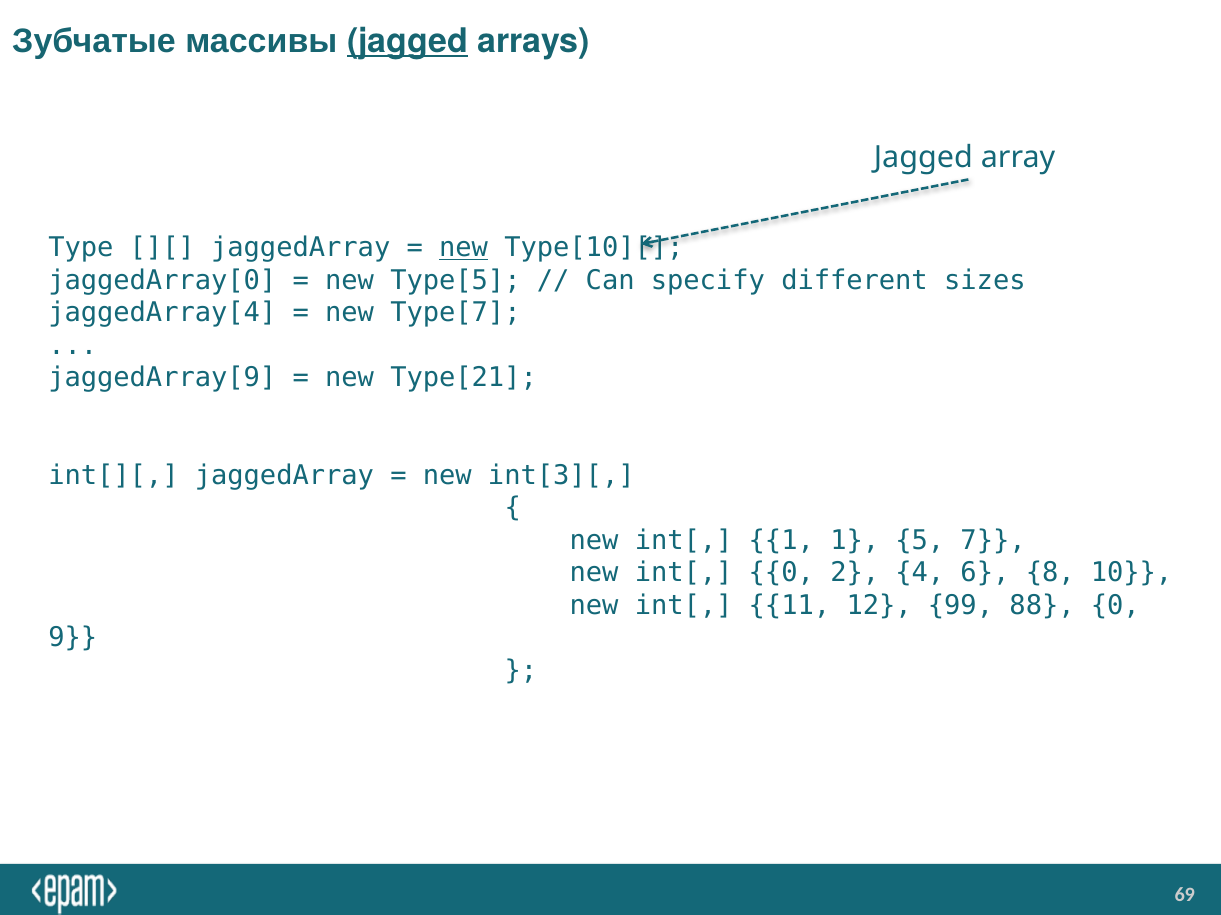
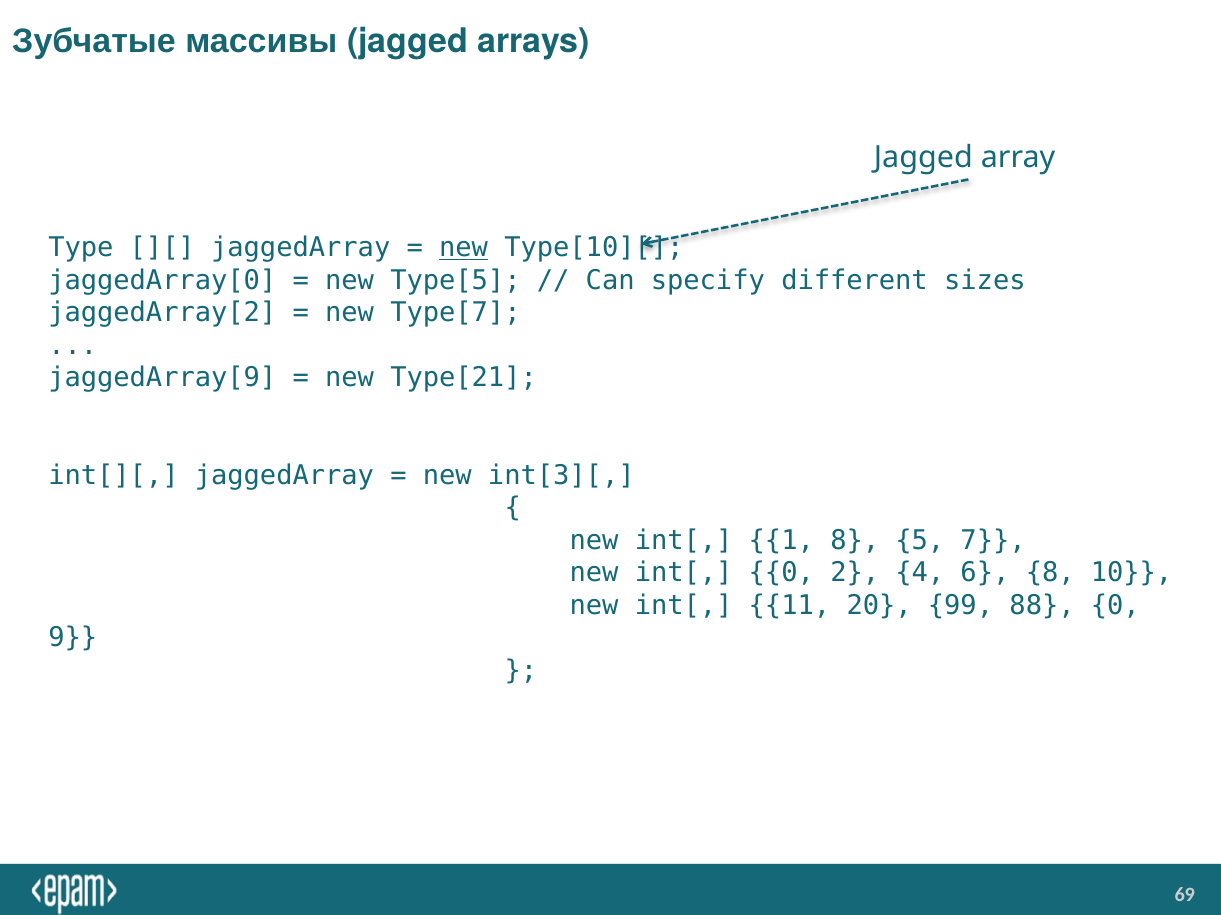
jagged underline: present -> none (408, 41)
jaggedArray[4: jaggedArray[4 -> jaggedArray[2 (162, 313)
1 1: 1 -> 8 (855, 541)
12: 12 -> 20 (879, 606)
